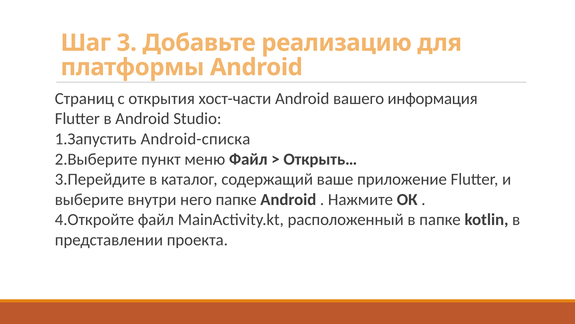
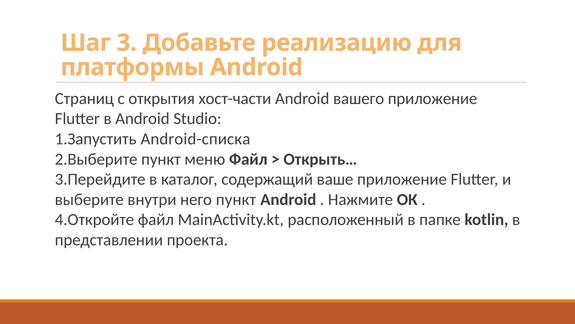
вашего информация: информация -> приложение (433, 98)
него папке: папке -> пункт (236, 199)
